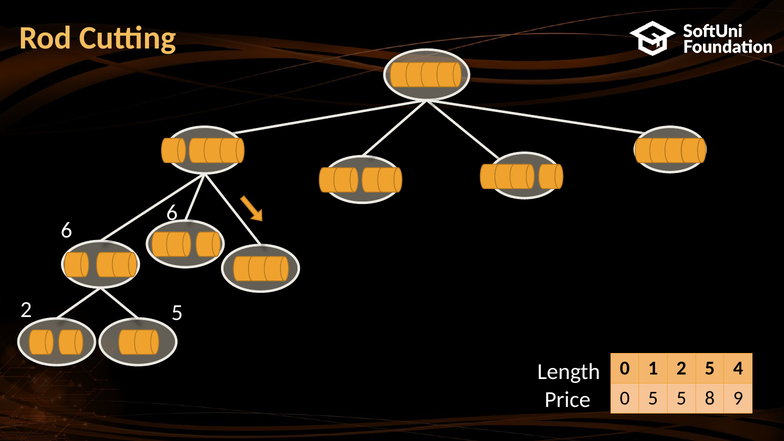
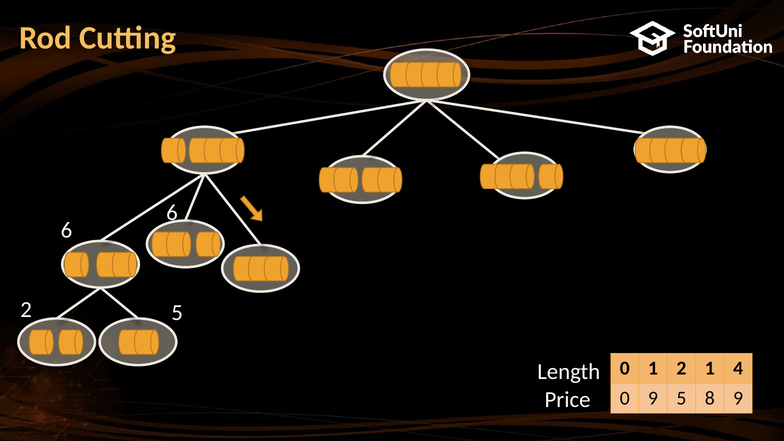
2 5: 5 -> 1 (710, 369)
0 5: 5 -> 9 (653, 398)
